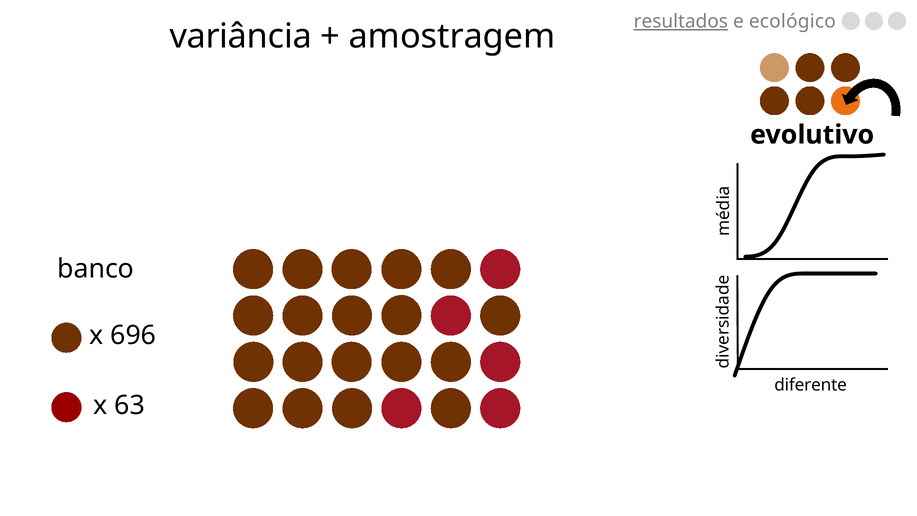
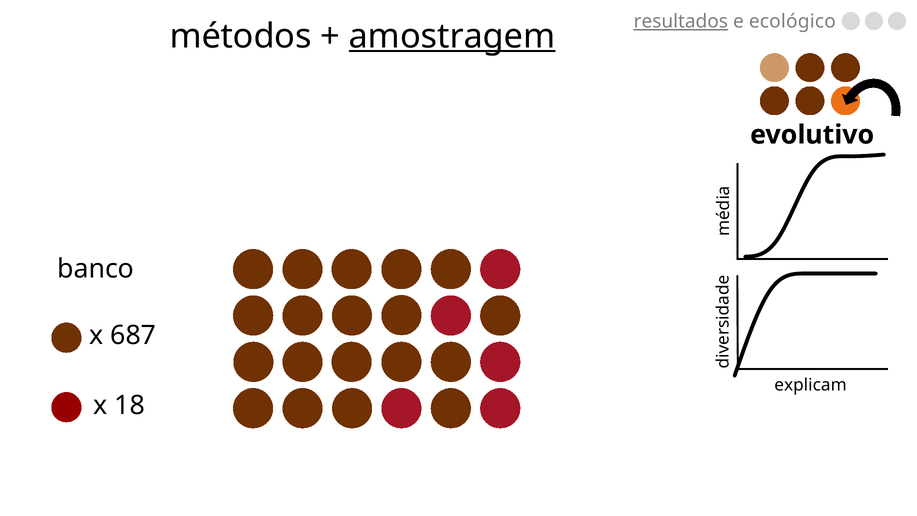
variância: variância -> métodos (241, 36)
amostragem underline: none -> present (452, 36)
696: 696 -> 687 (133, 335)
diferente: diferente -> explicam (810, 385)
63: 63 -> 18 (130, 405)
